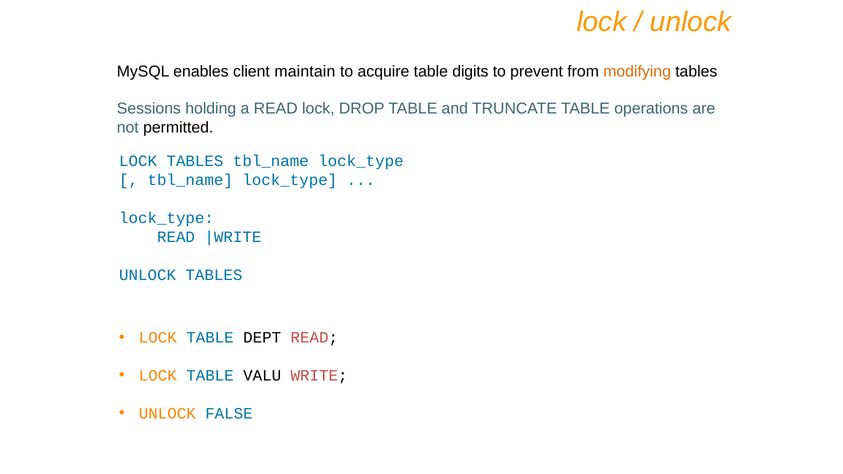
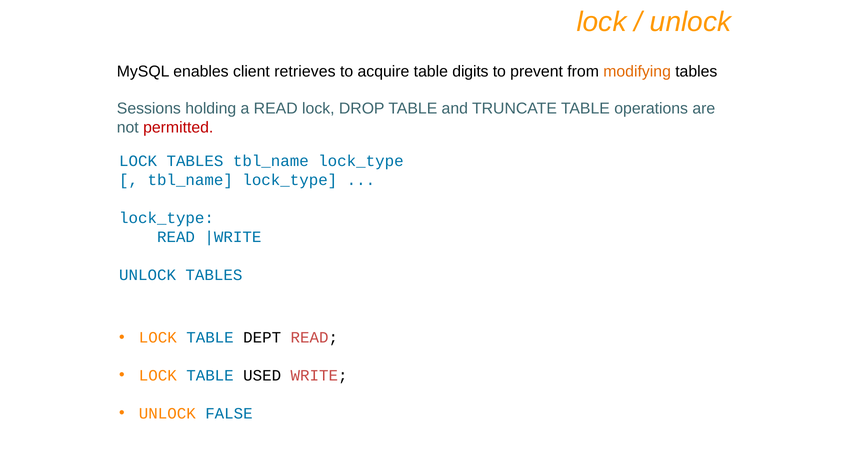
maintain: maintain -> retrieves (305, 72)
permitted colour: black -> red (178, 127)
VALU: VALU -> USED (262, 376)
